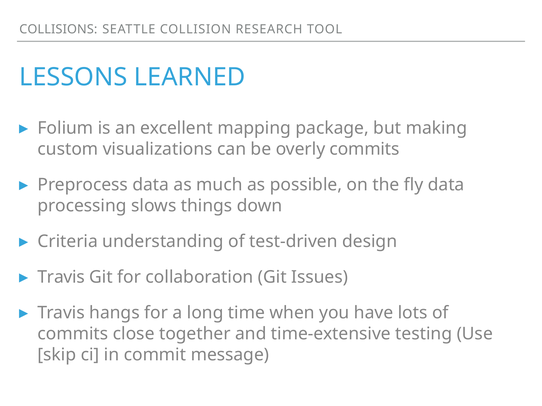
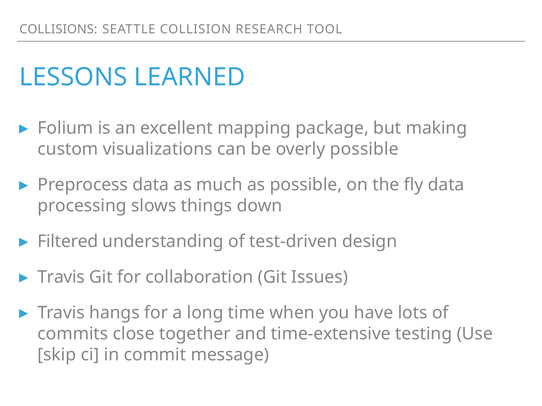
overly commits: commits -> possible (364, 149)
Criteria: Criteria -> Filtered (68, 242)
